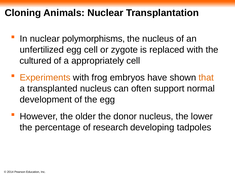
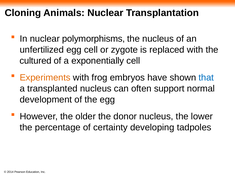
appropriately: appropriately -> exponentially (98, 61)
that colour: orange -> blue (206, 78)
research: research -> certainty (110, 128)
